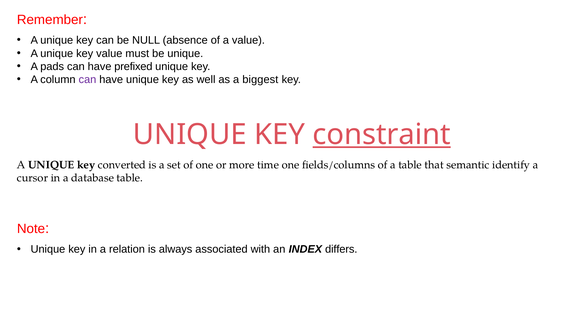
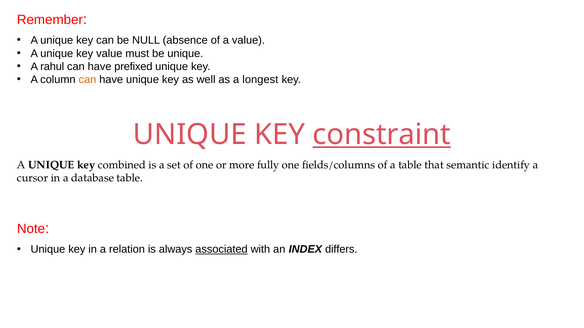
pads: pads -> rahul (52, 67)
can colour: purple -> orange (87, 80)
biggest: biggest -> longest (260, 80)
converted: converted -> combined (122, 165)
time: time -> fully (268, 165)
associated underline: none -> present (221, 250)
